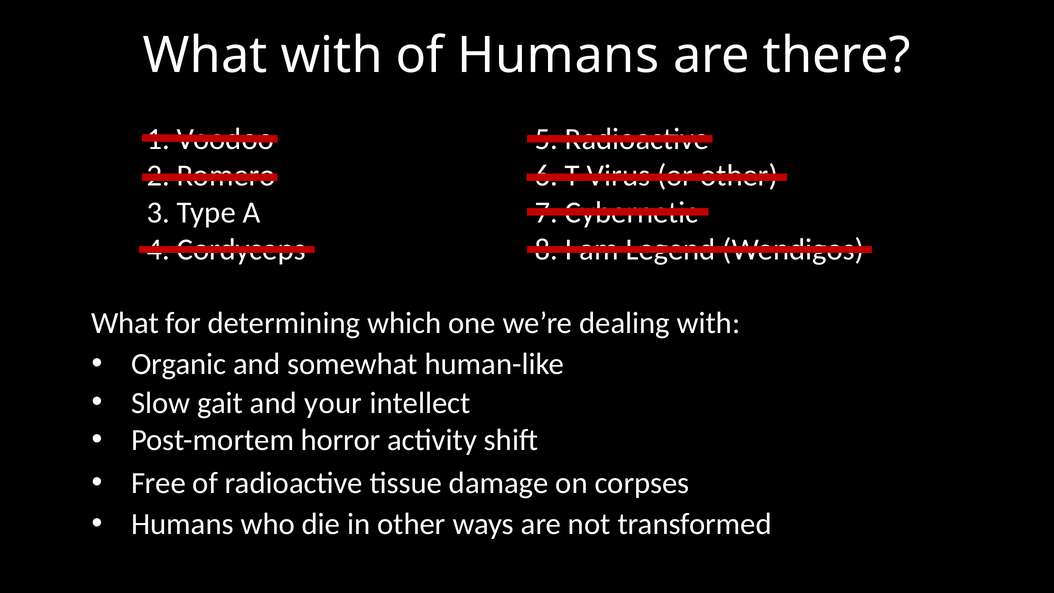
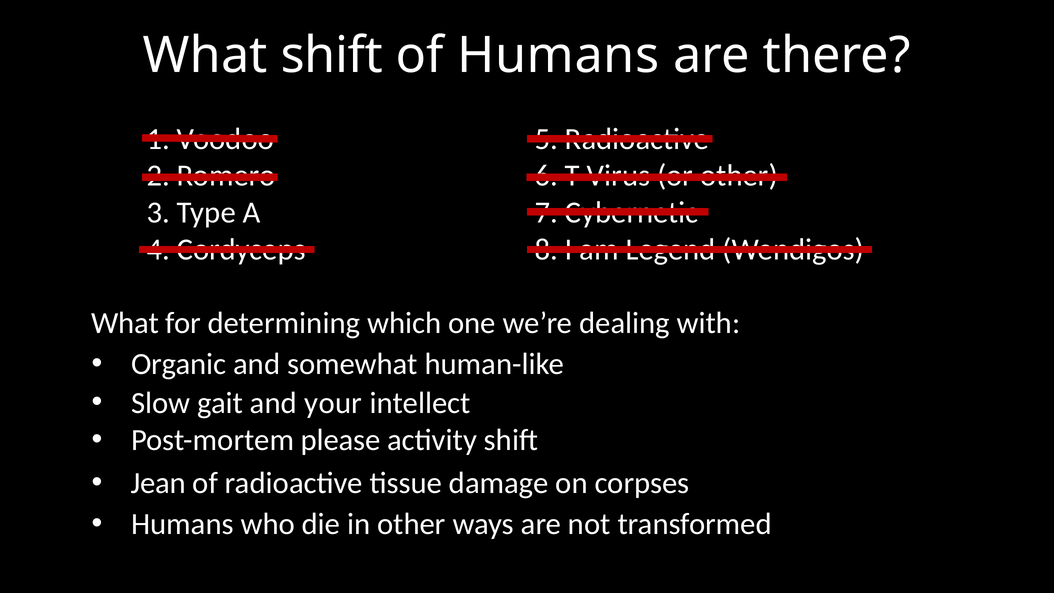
What with: with -> shift (332, 56)
horror: horror -> please (341, 440)
Free: Free -> Jean (158, 483)
